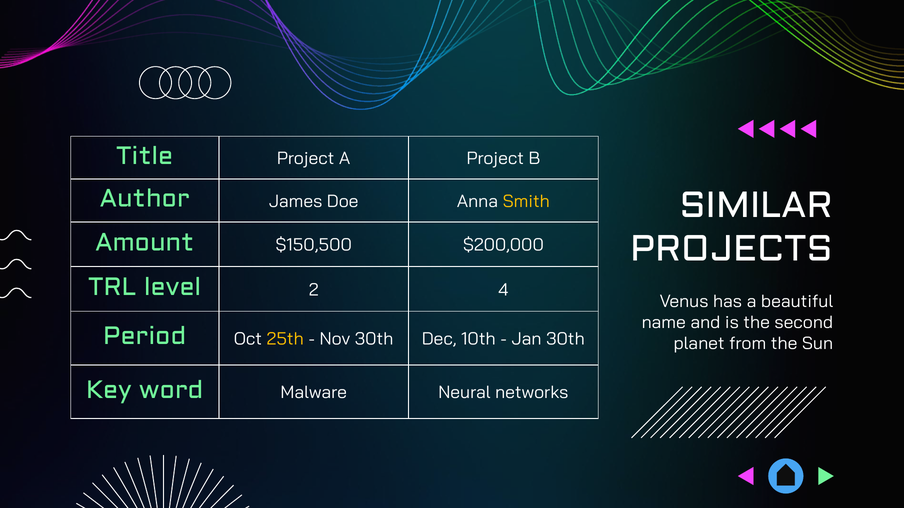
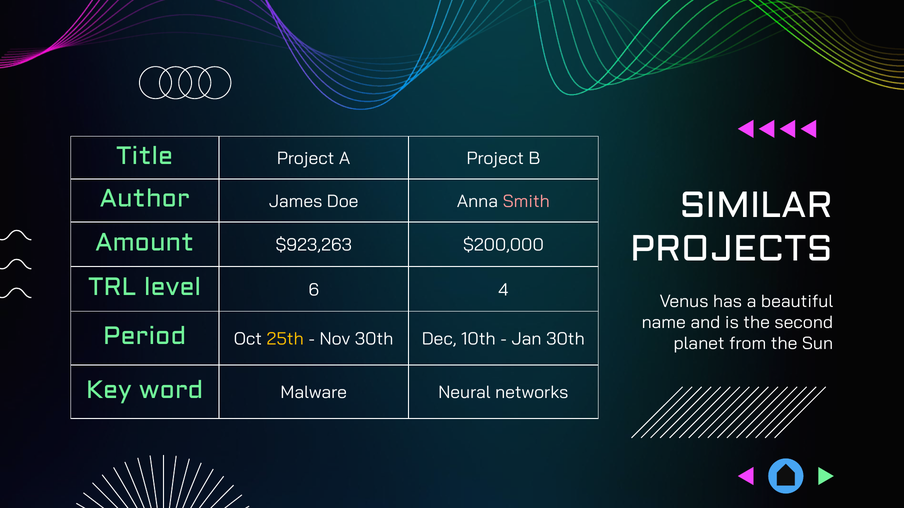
Smith colour: yellow -> pink (526, 202)
$150,500: $150,500 -> $923,263 (314, 245)
2: 2 -> 6 (314, 290)
